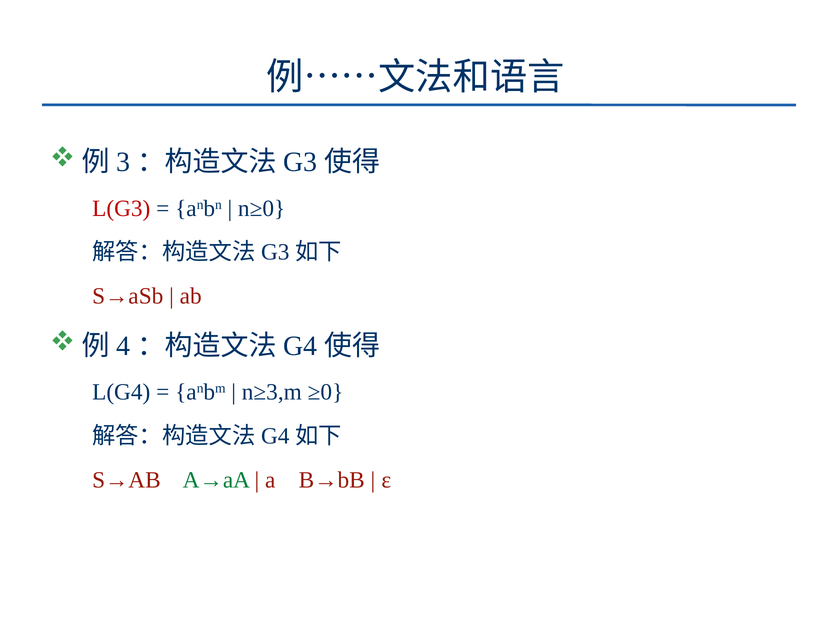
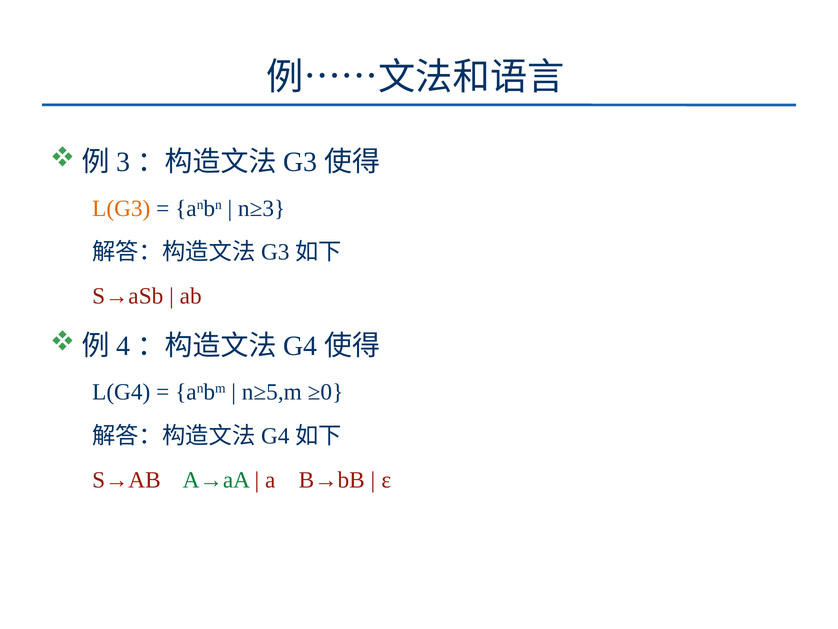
L(G3 colour: red -> orange (121, 208)
n≥0: n≥0 -> n≥3 (262, 208)
n≥3,m: n≥3,m -> n≥5,m (272, 392)
